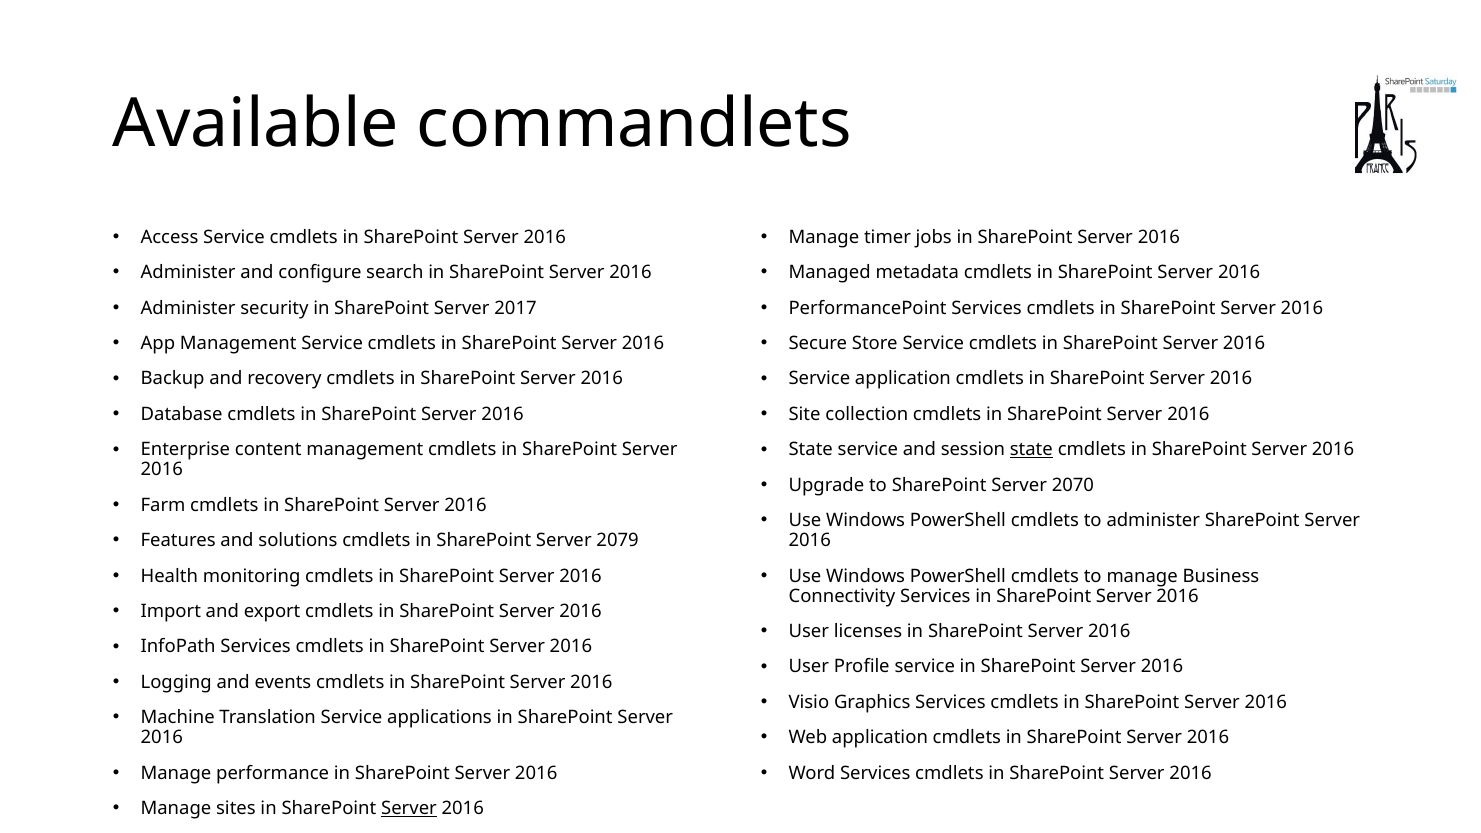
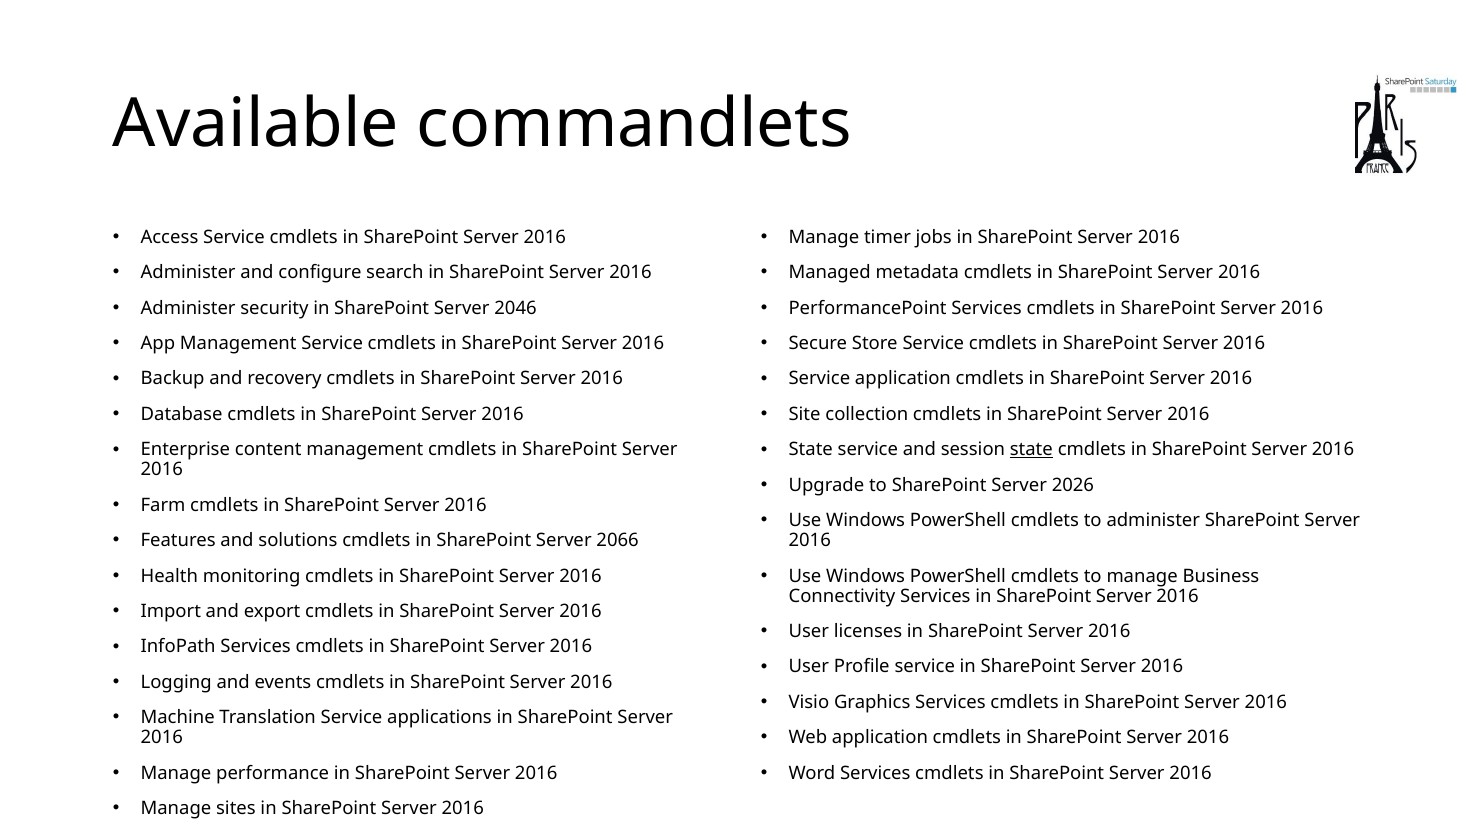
2017: 2017 -> 2046 (516, 308)
2070: 2070 -> 2026 (1073, 485)
2079: 2079 -> 2066 (618, 541)
Server underline: present -> none (409, 808)
